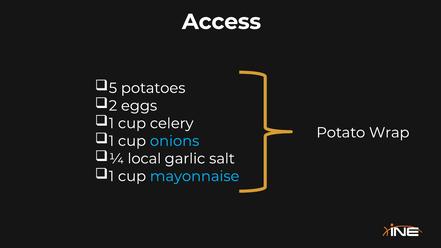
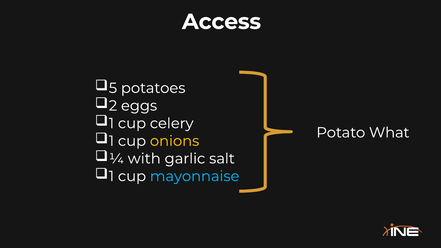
Wrap: Wrap -> What (389, 133)
onions colour: light blue -> yellow (175, 141)
local: local -> with (144, 159)
